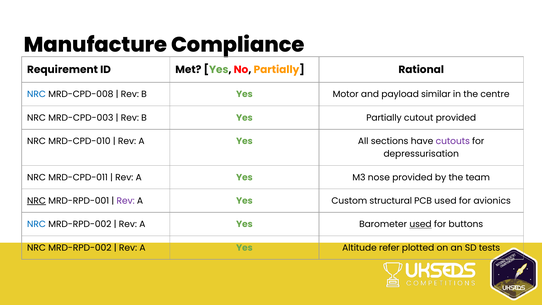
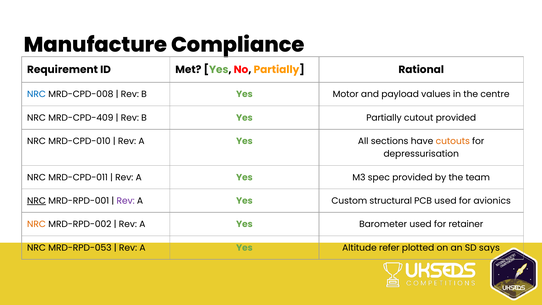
similar: similar -> values (436, 94)
MRD-CPD-003: MRD-CPD-003 -> MRD-CPD-409 (81, 118)
cutouts colour: purple -> orange (453, 141)
nose: nose -> spec (379, 177)
NRC colour: blue -> orange (36, 224)
used underline: present -> none (421, 224)
buttons: buttons -> retainer (466, 224)
MRD-RPD-002: MRD-RPD-002 -> MRD-RPD-053 (80, 248)
tests: tests -> says (489, 248)
